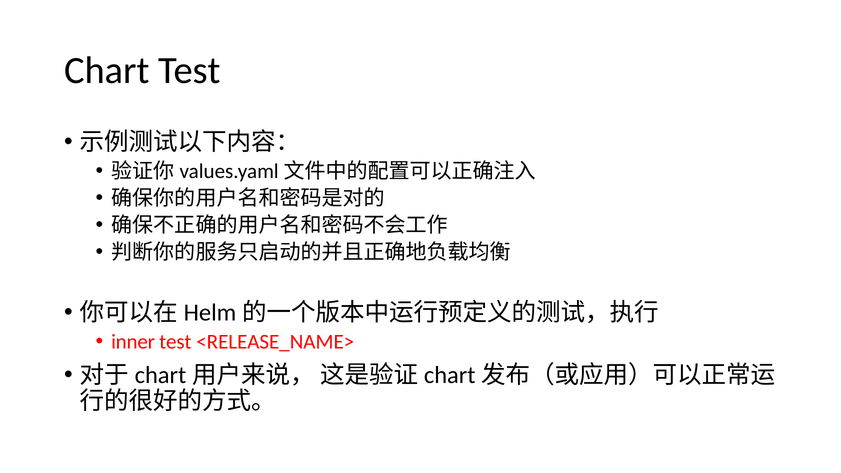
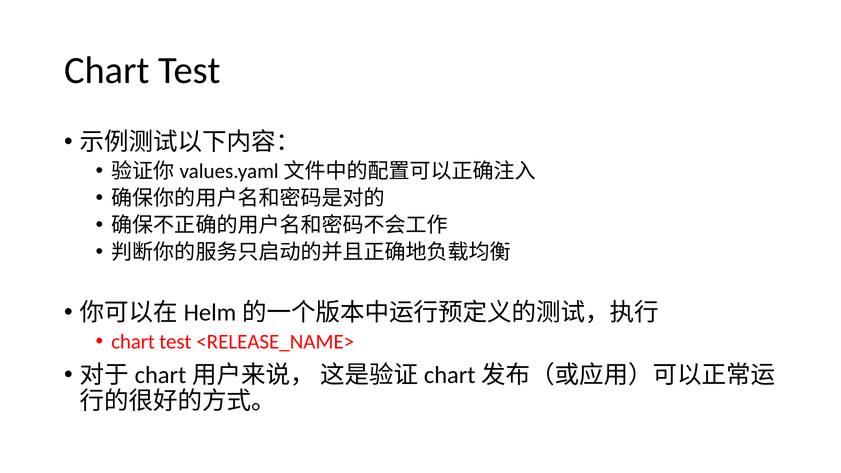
inner: inner -> chart (133, 342)
